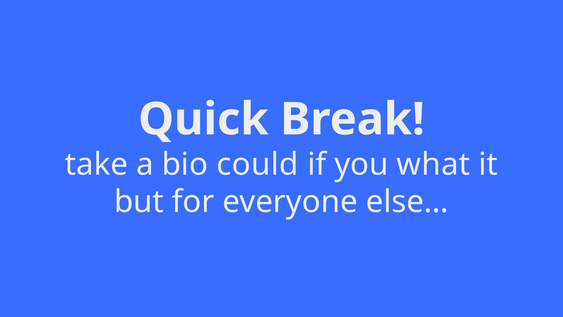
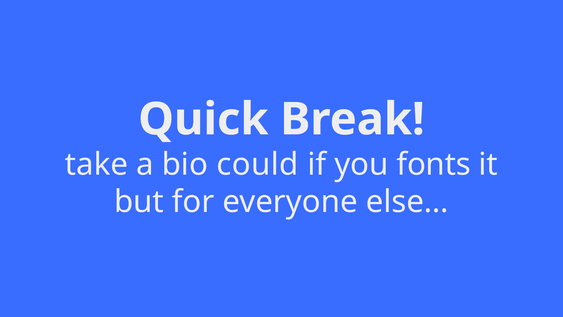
what: what -> fonts (434, 164)
